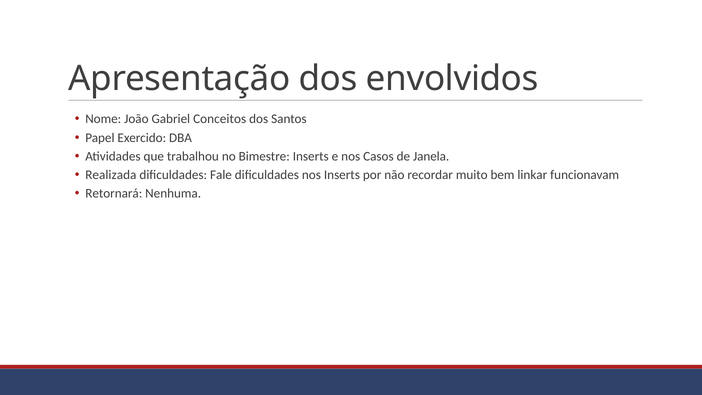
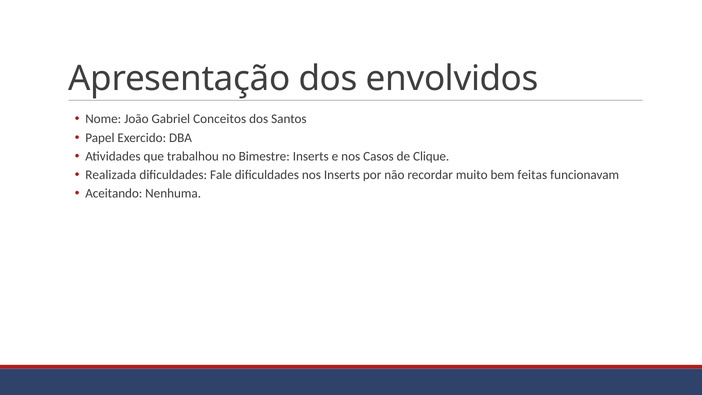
Janela: Janela -> Clique (431, 156)
linkar: linkar -> feitas (532, 175)
Retornará: Retornará -> Aceitando (114, 193)
